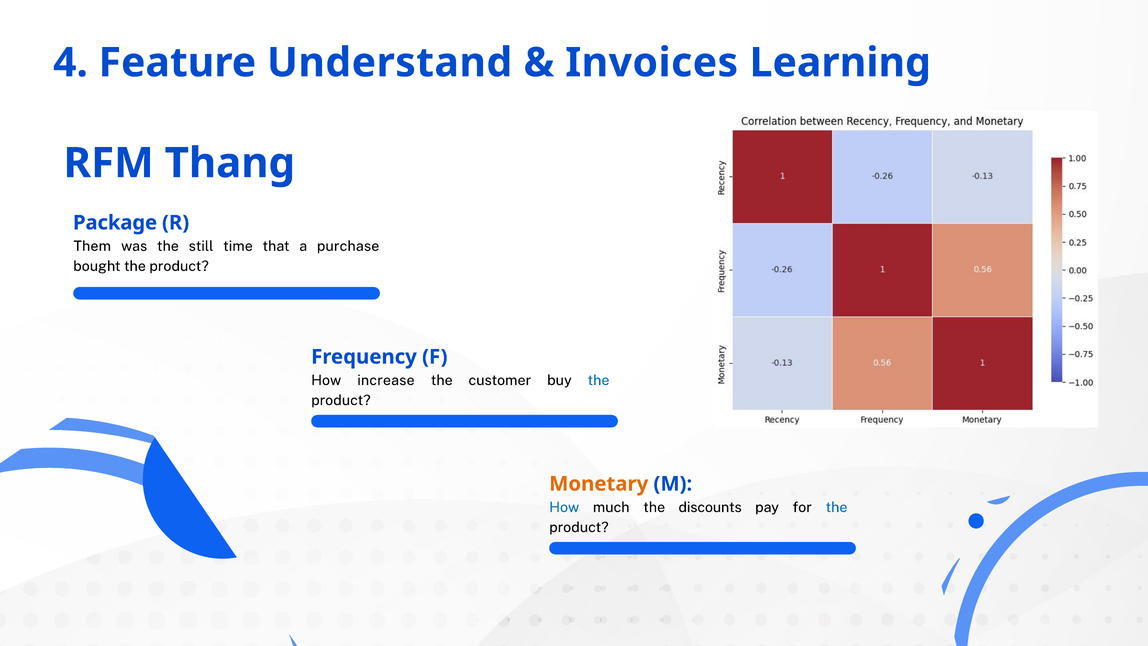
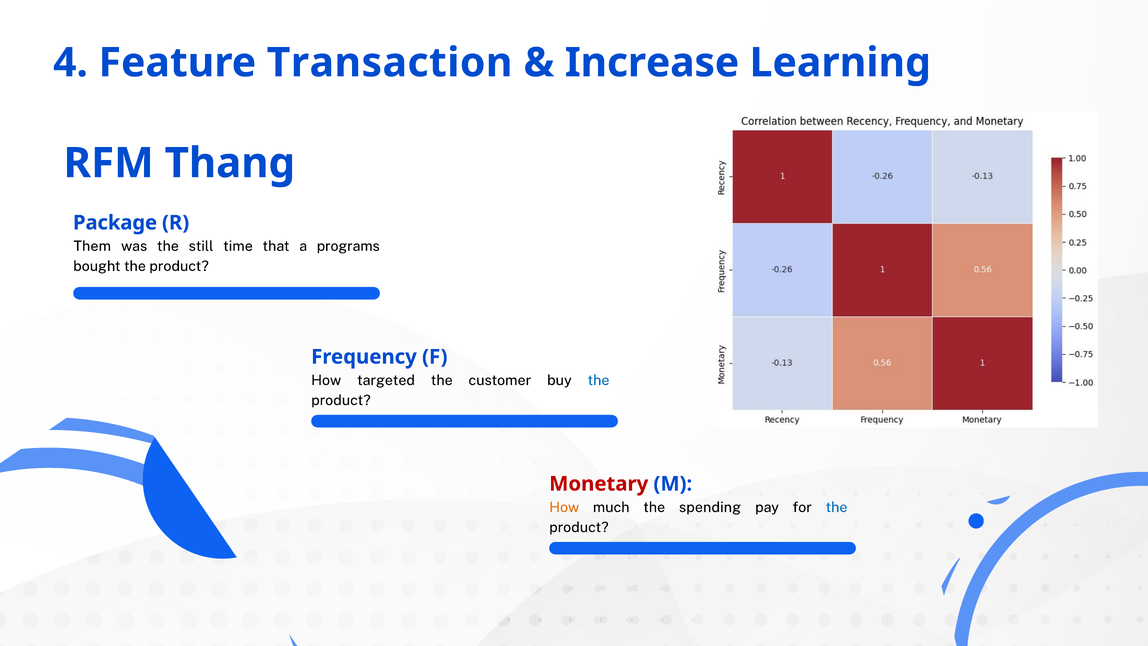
Understand: Understand -> Transaction (390, 63)
Invoices: Invoices -> Increase (652, 63)
purchase: purchase -> programs (348, 246)
increase: increase -> targeted (386, 380)
Monetary colour: orange -> red (599, 484)
How colour: blue -> orange (564, 507)
discounts: discounts -> spending (710, 507)
